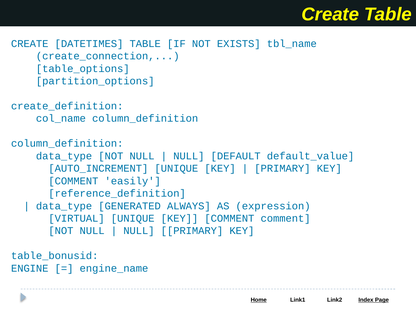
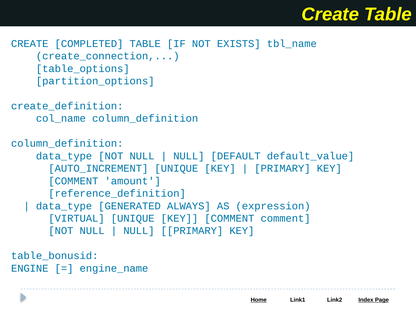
DATETIMES: DATETIMES -> COMPLETED (89, 44)
easily: easily -> amount (133, 181)
